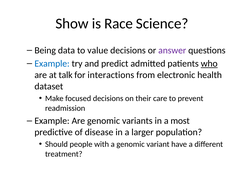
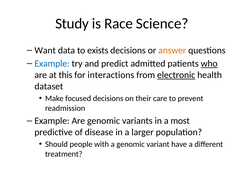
Show: Show -> Study (72, 24)
Being: Being -> Want (45, 50)
value: value -> exists (98, 50)
answer colour: purple -> orange (172, 50)
talk: talk -> this (66, 75)
electronic underline: none -> present (176, 75)
